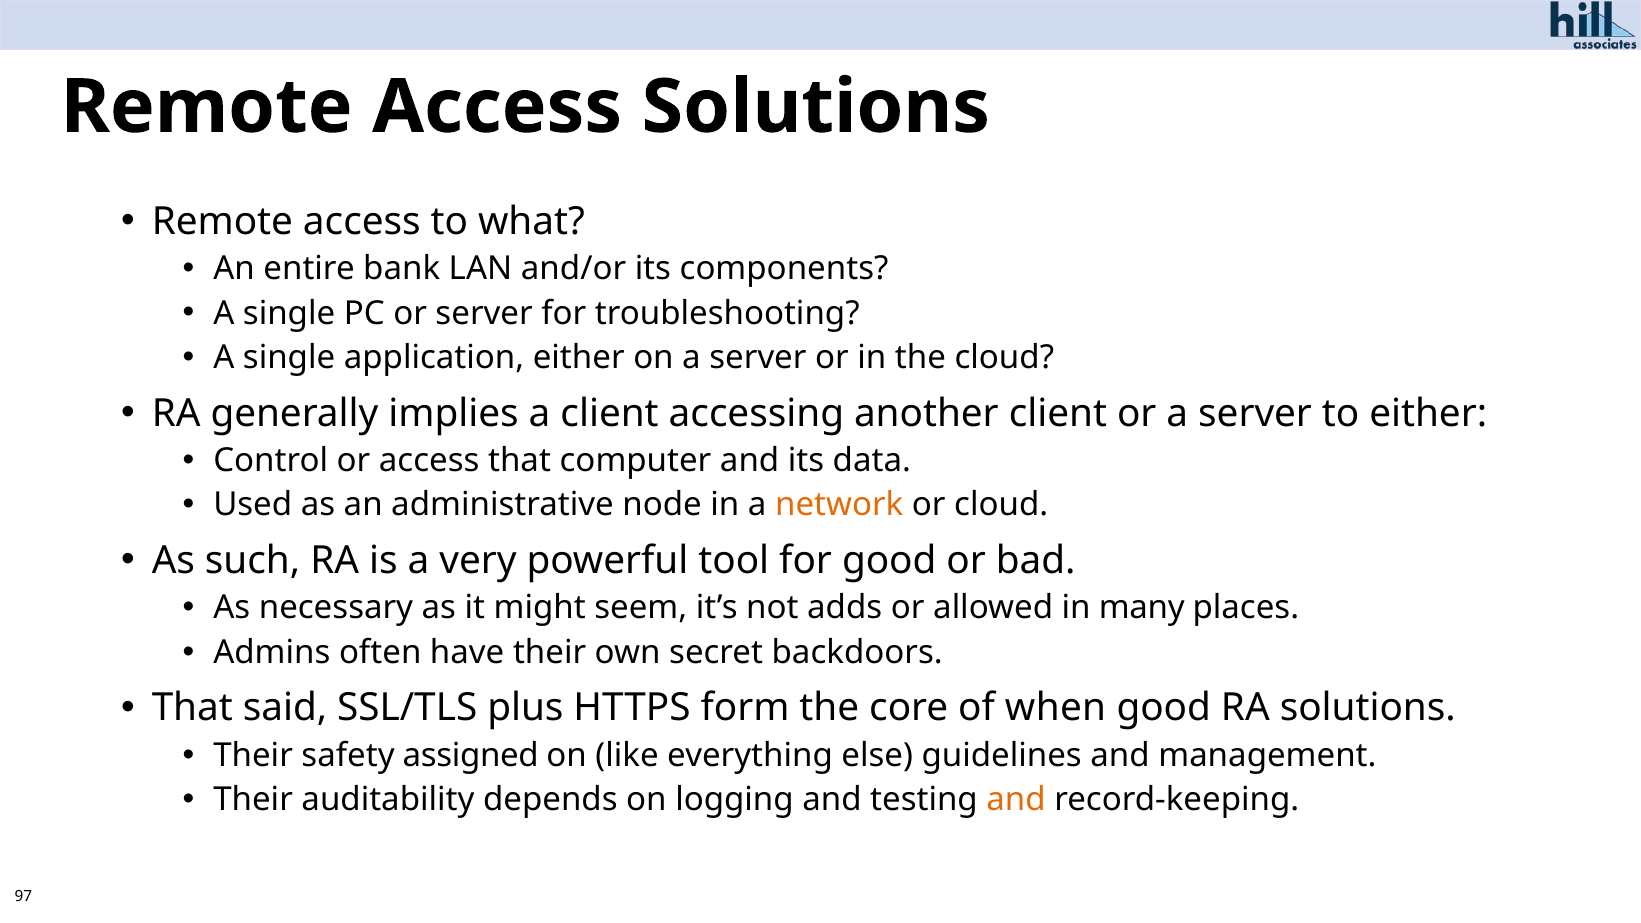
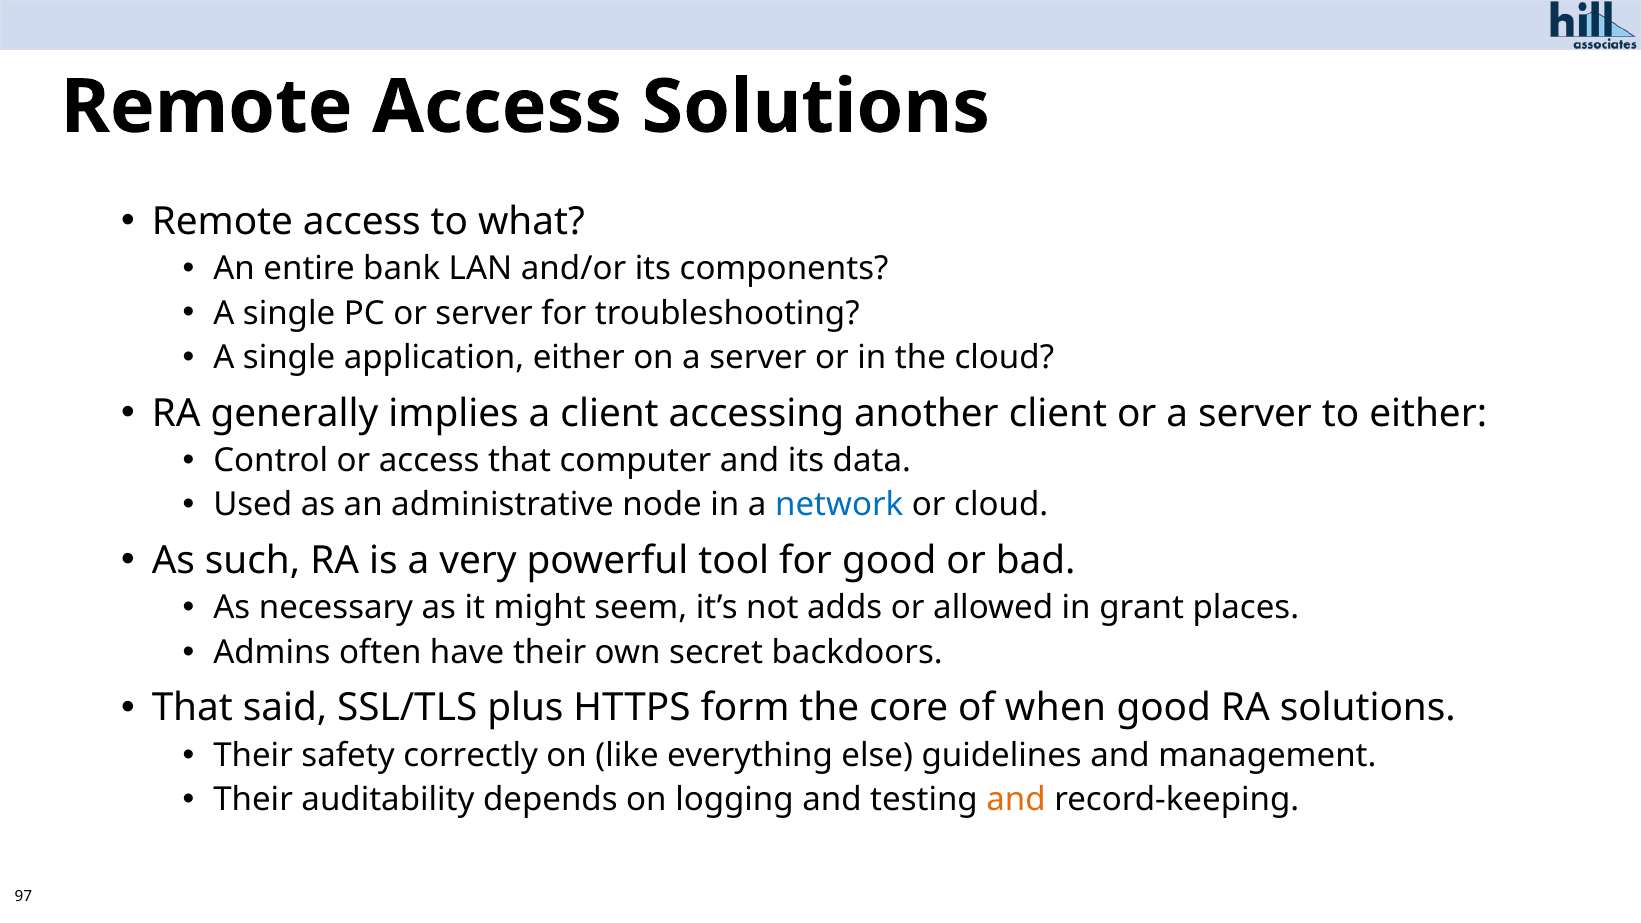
network colour: orange -> blue (839, 505)
many: many -> grant (1142, 608)
assigned: assigned -> correctly (471, 755)
